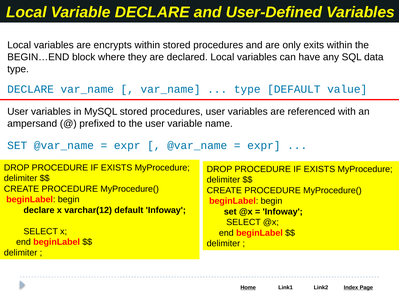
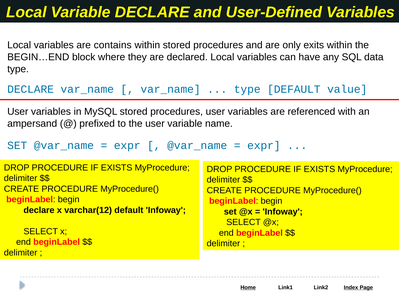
encrypts: encrypts -> contains (113, 45)
